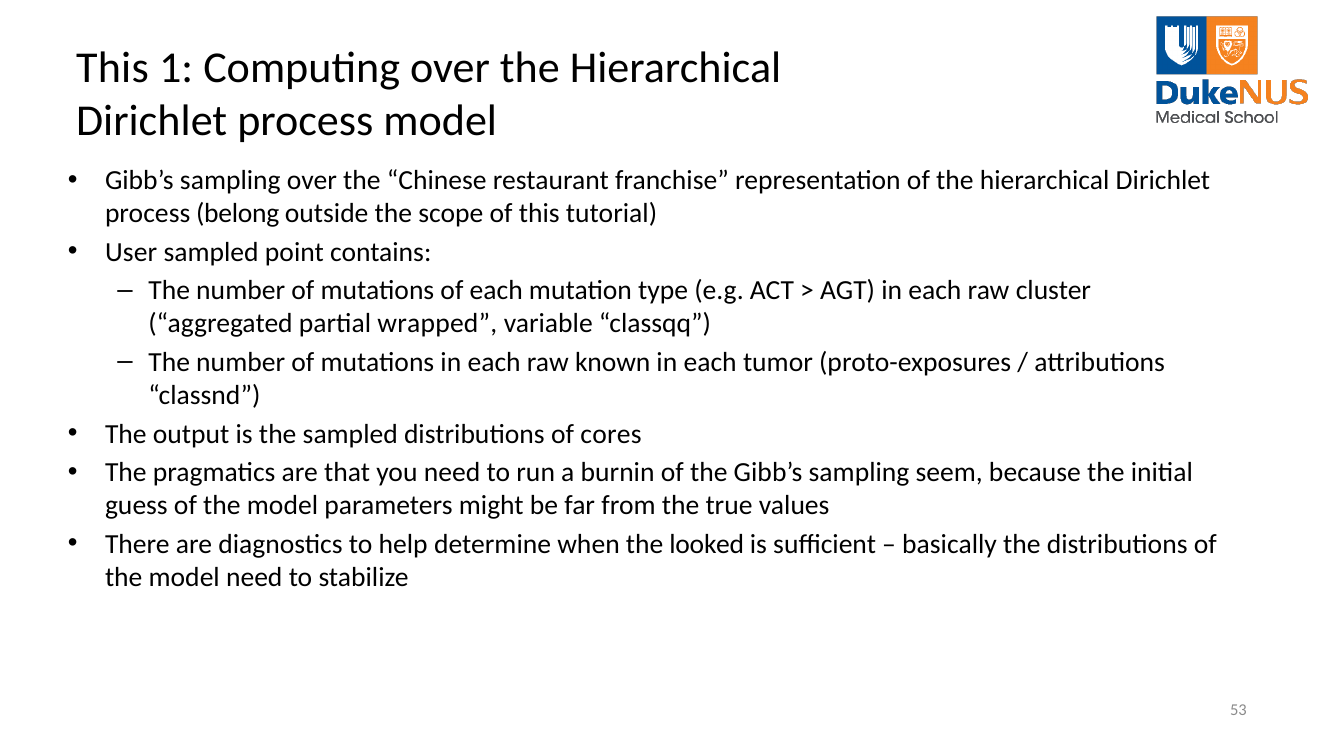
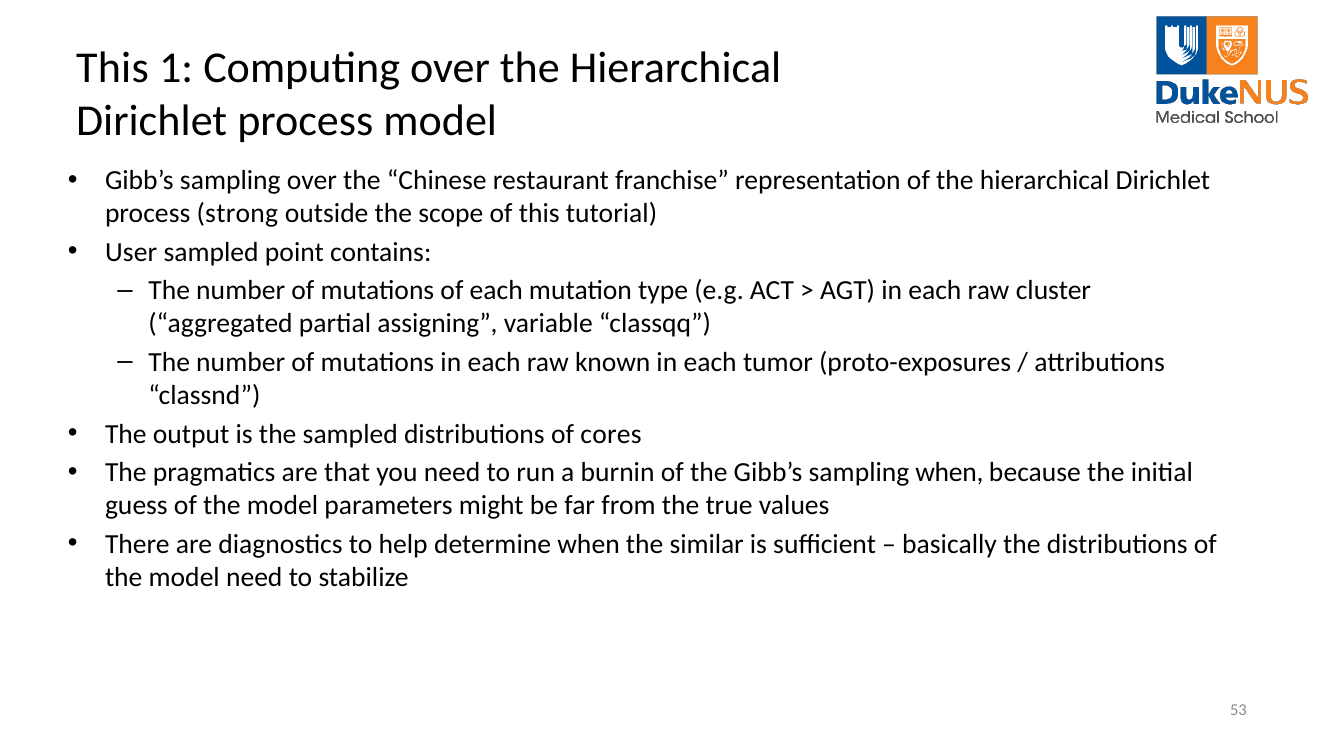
belong: belong -> strong (237, 214)
wrapped: wrapped -> assigning (438, 324)
sampling seem: seem -> when (949, 473)
looked: looked -> similar (707, 544)
